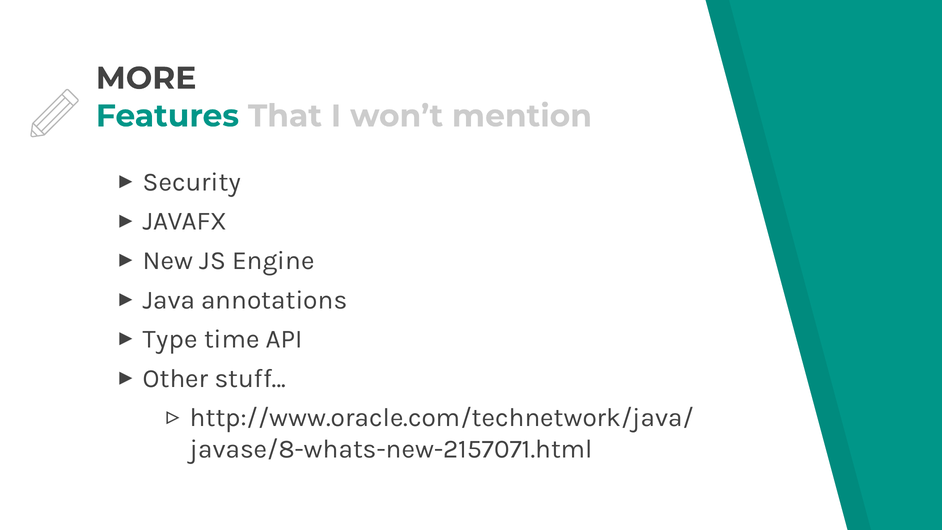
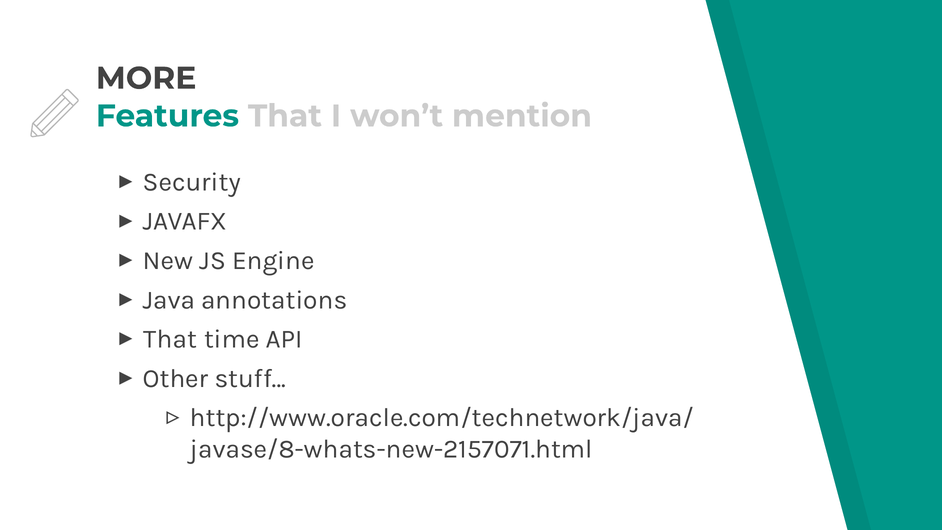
Type: Type -> That (170, 339)
